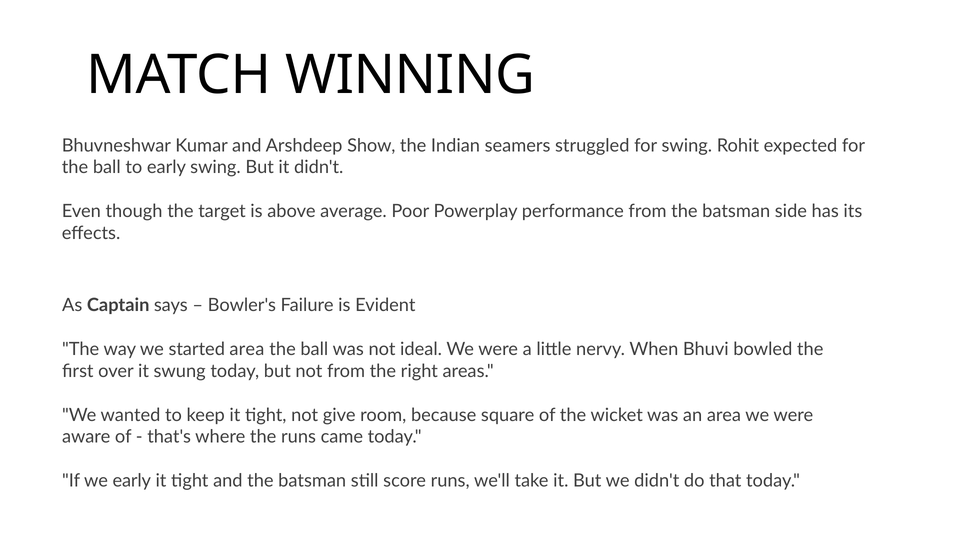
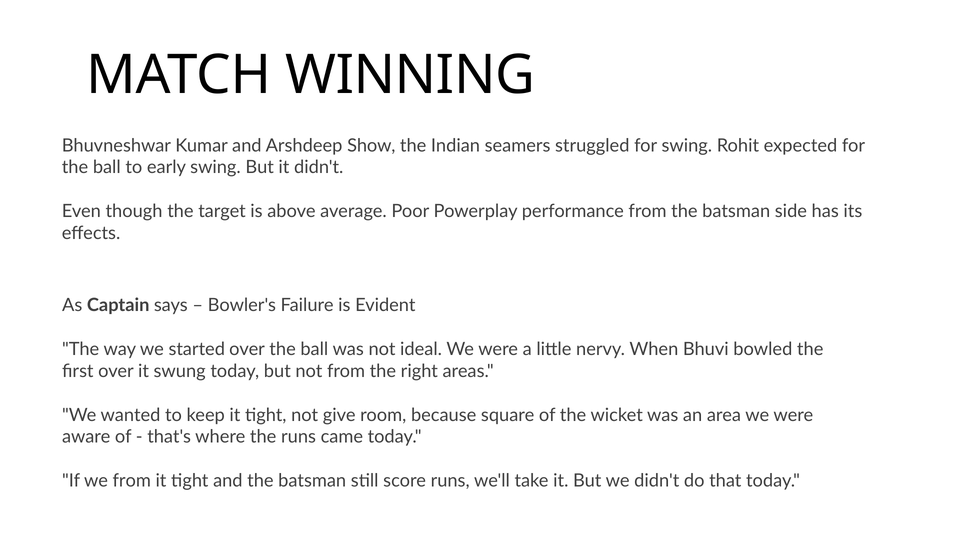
started area: area -> over (247, 349)
we early: early -> from (132, 481)
